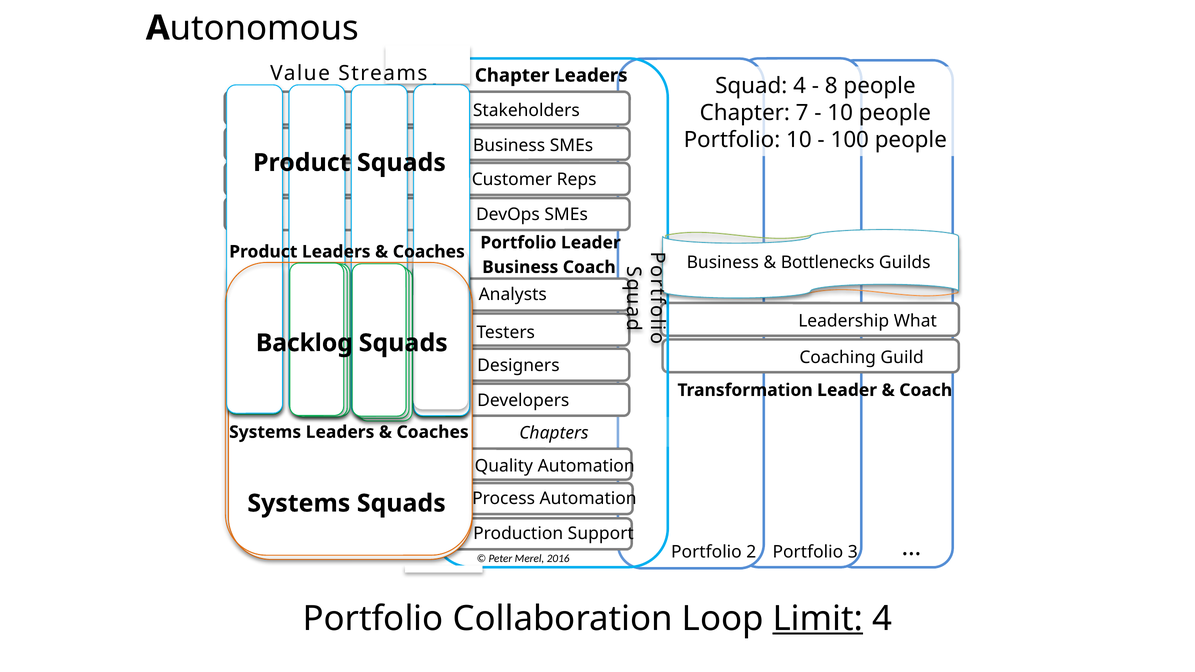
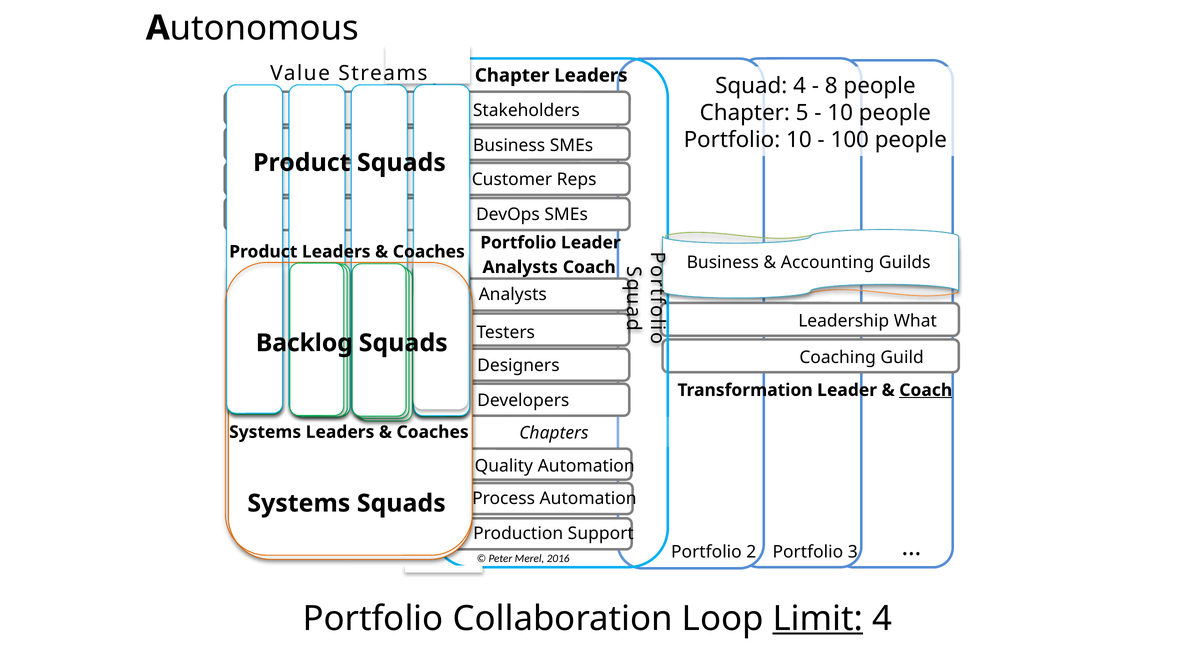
7: 7 -> 5 (802, 113)
Bottlenecks: Bottlenecks -> Accounting (828, 263)
Business: Business -> Analysts (520, 267)
Coach underline: none -> present (926, 390)
